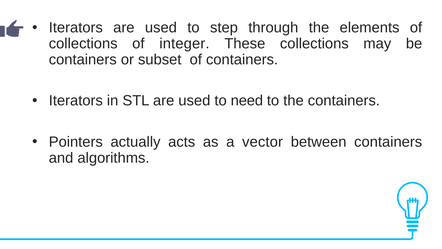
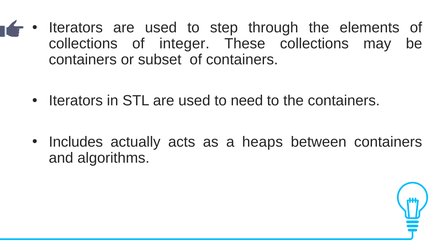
Pointers: Pointers -> Includes (76, 142)
vector: vector -> heaps (263, 142)
